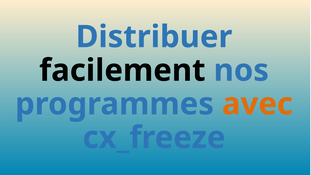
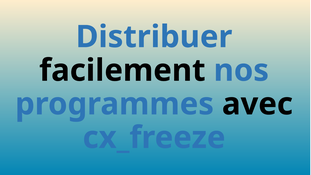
avec colour: orange -> black (257, 104)
